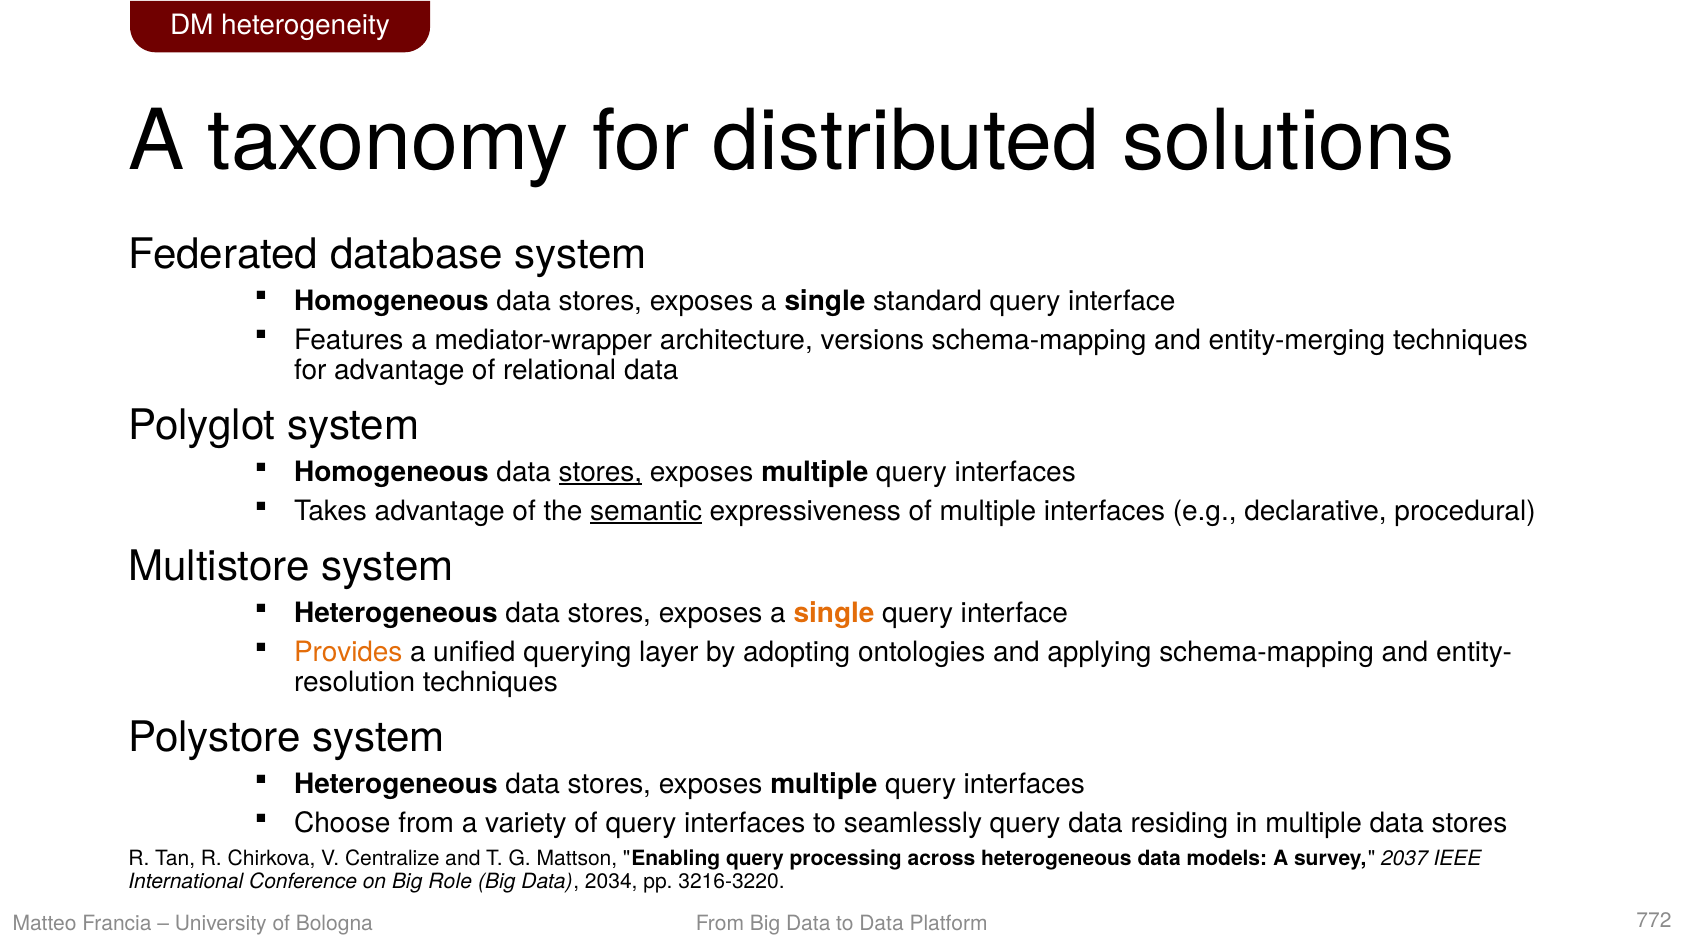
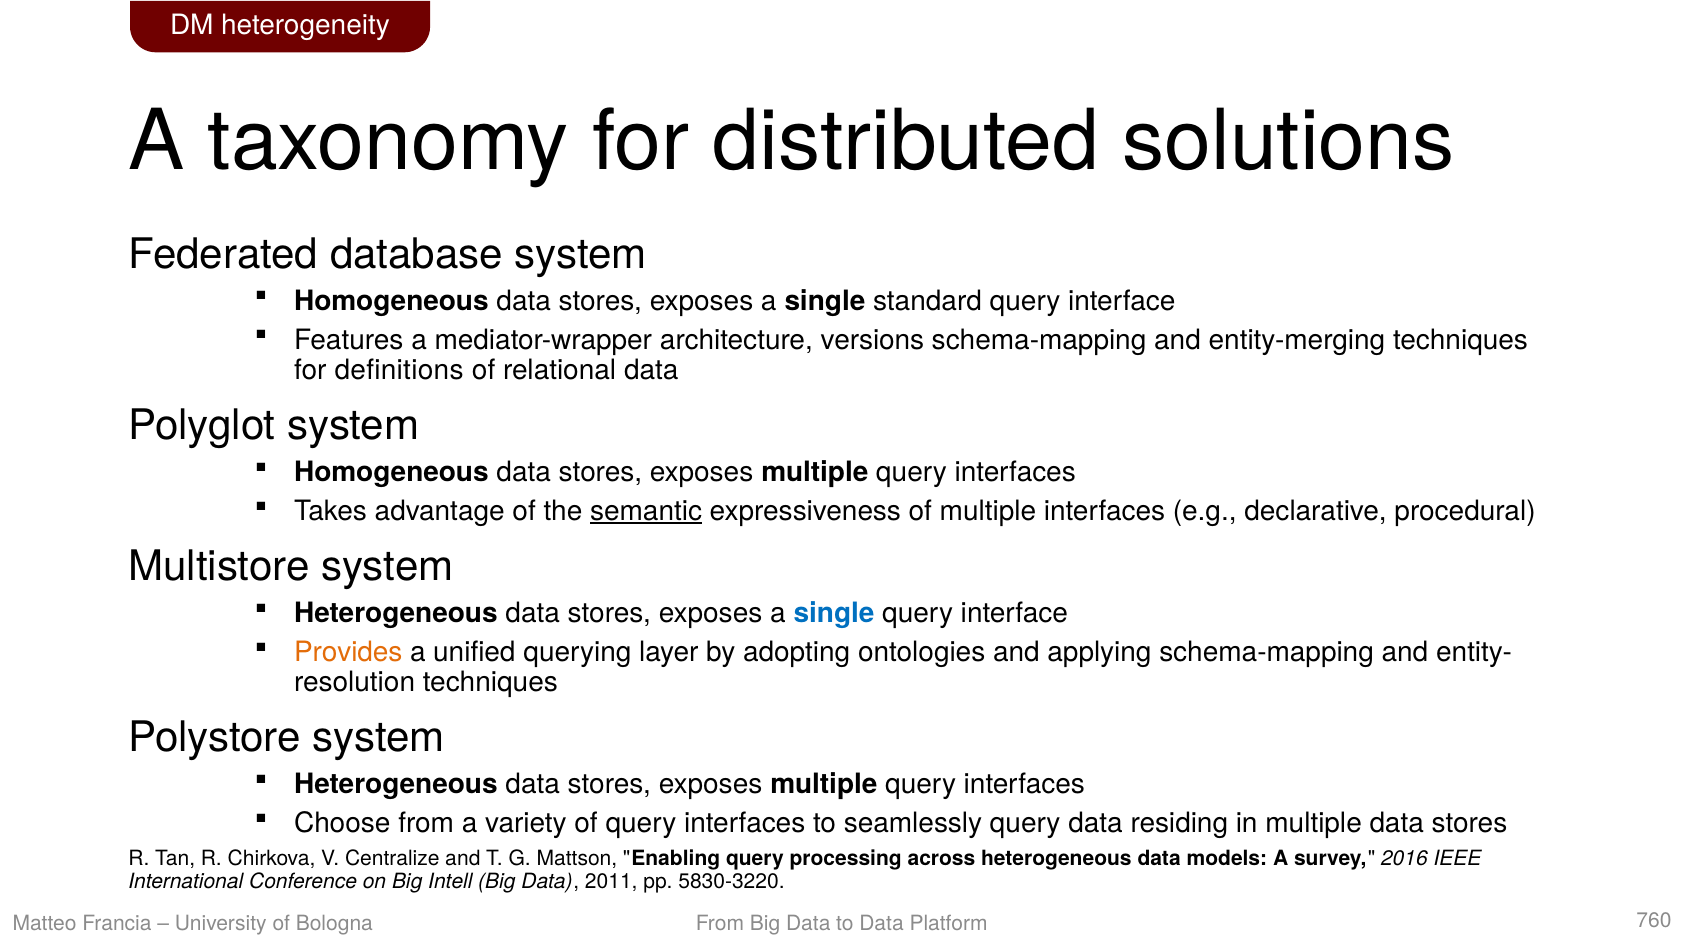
for advantage: advantage -> definitions (399, 370)
stores underline: present -> none (600, 472)
single colour: orange -> blue (834, 613)
2037: 2037 -> 2016 (1404, 859)
Role: Role -> Intell (450, 882)
2034: 2034 -> 2011 (611, 882)
3216-3220: 3216-3220 -> 5830-3220 (731, 882)
772: 772 -> 760 (1654, 921)
